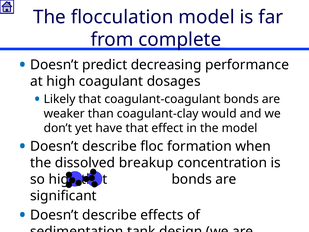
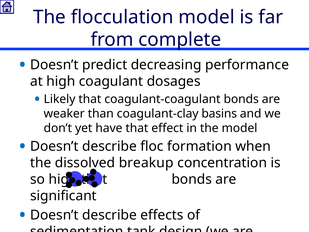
would: would -> basins (219, 113)
